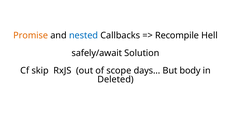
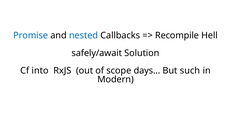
Promise colour: orange -> blue (31, 35)
skip: skip -> into (40, 71)
body: body -> such (190, 71)
Deleted: Deleted -> Modern (116, 79)
